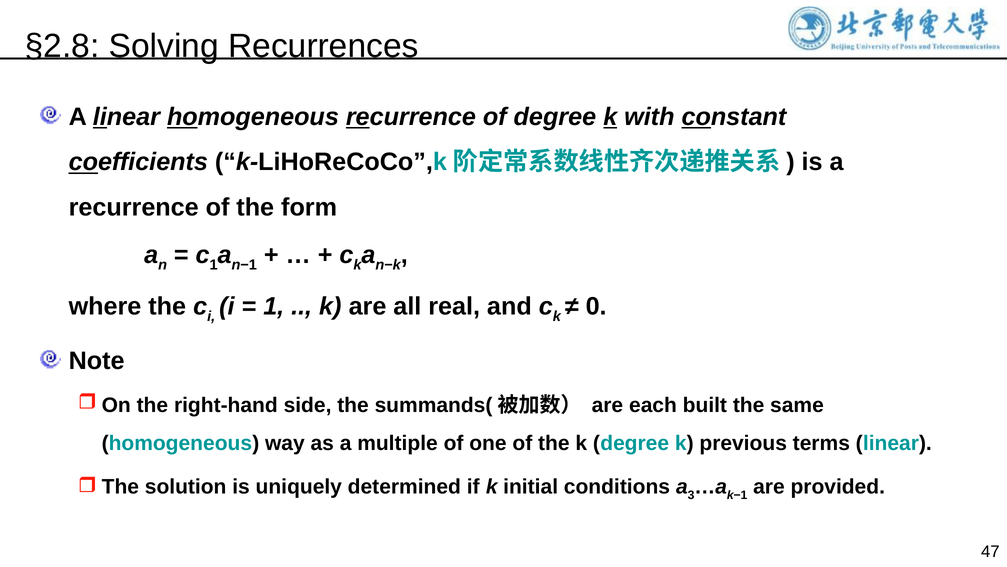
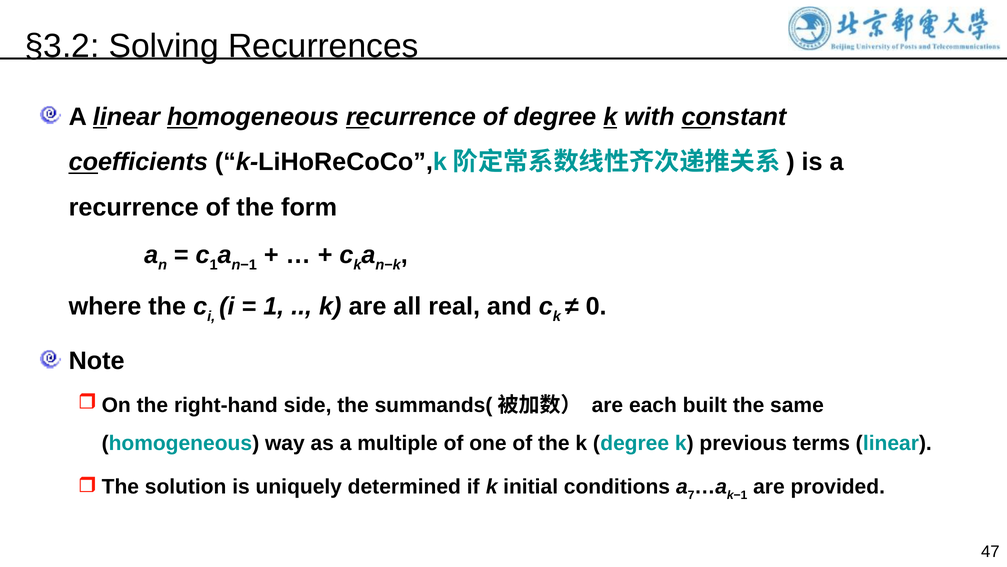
§2.8: §2.8 -> §3.2 (62, 46)
3: 3 -> 7 (691, 495)
